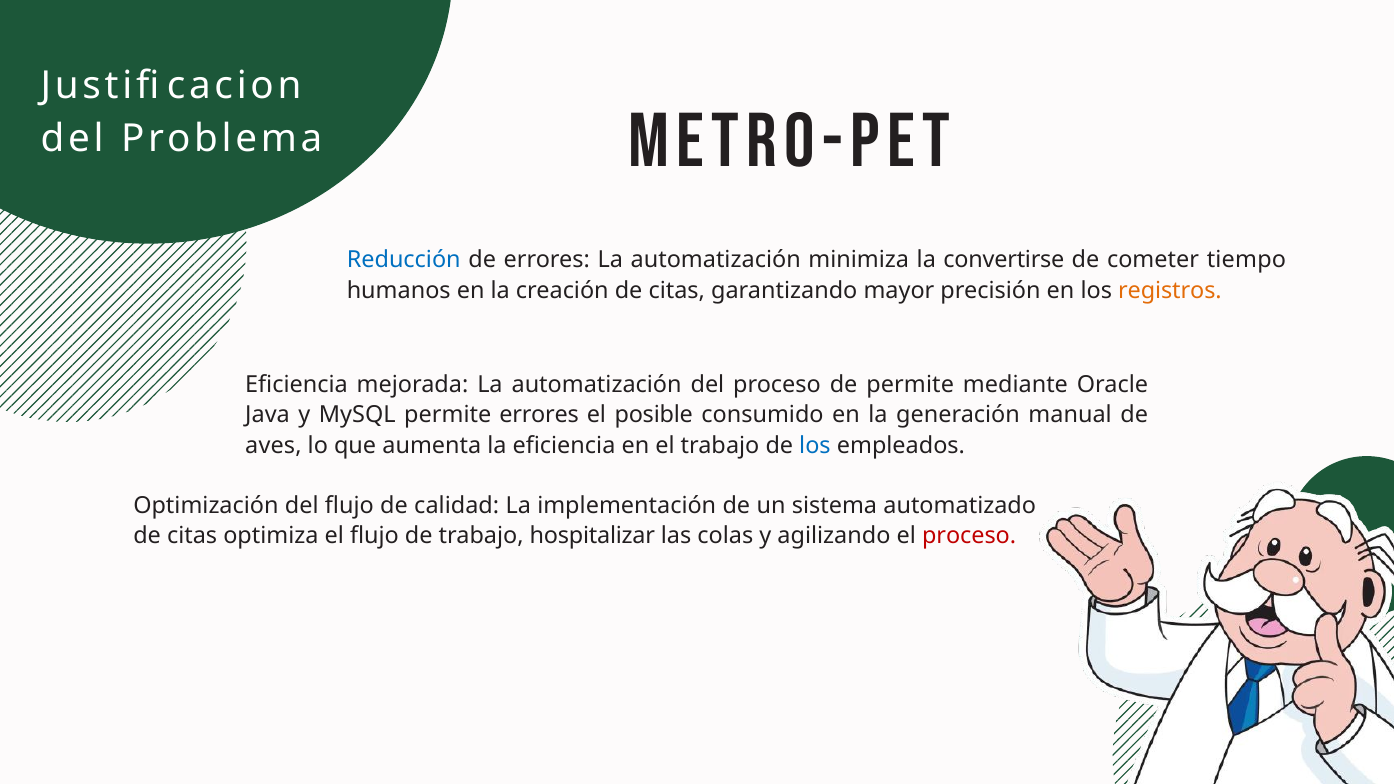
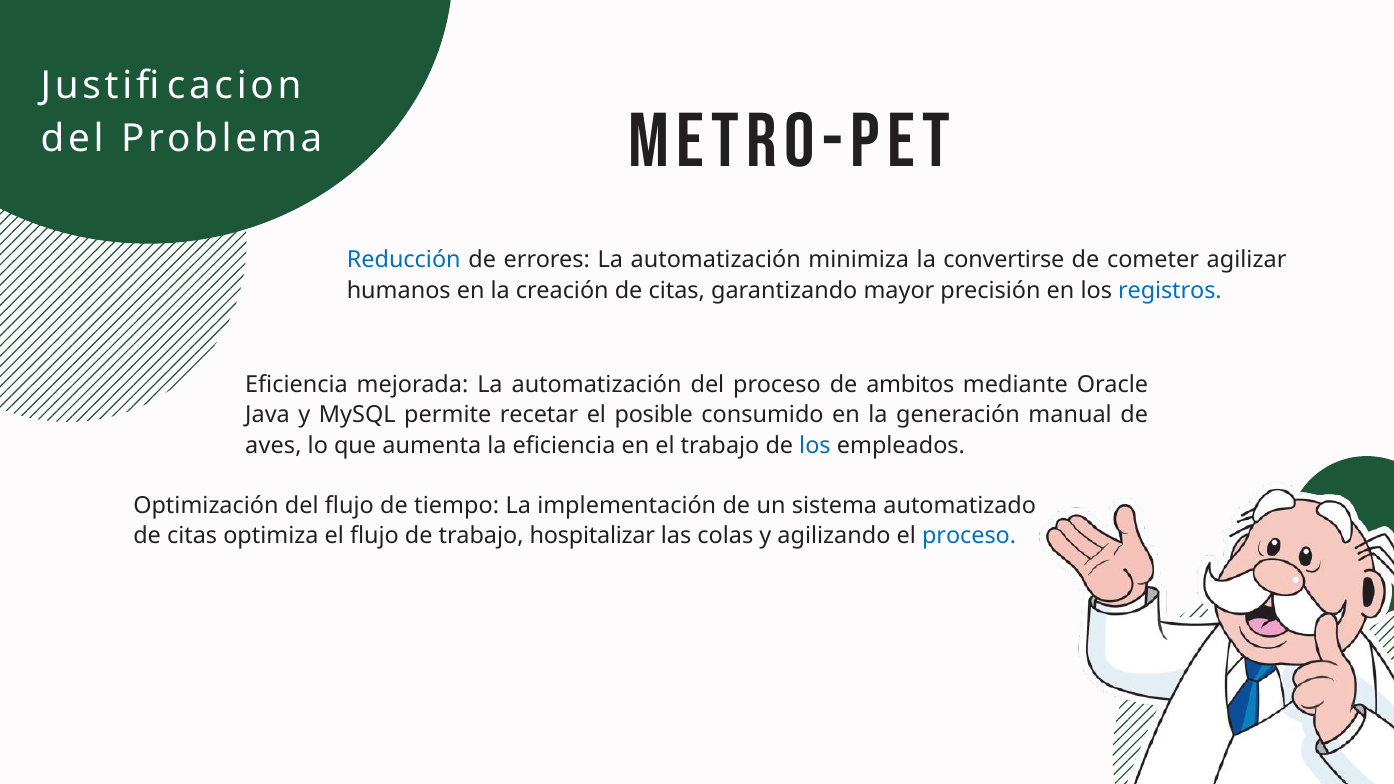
tiempo: tiempo -> agilizar (1247, 260)
registros colour: orange -> blue (1170, 291)
de permite: permite -> ambitos (910, 384)
permite errores: errores -> recetar (539, 415)
calidad: calidad -> tiempo (457, 505)
proceso colour: red -> blue (969, 536)
